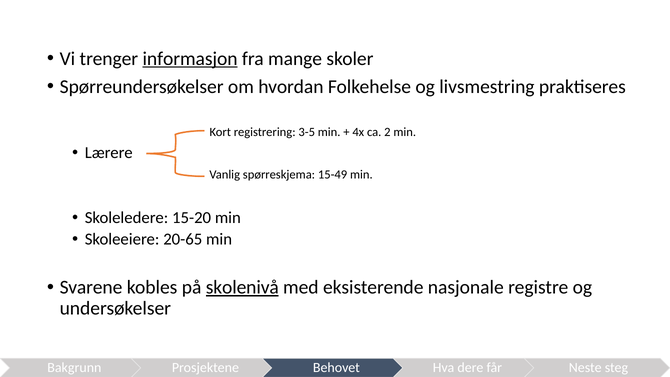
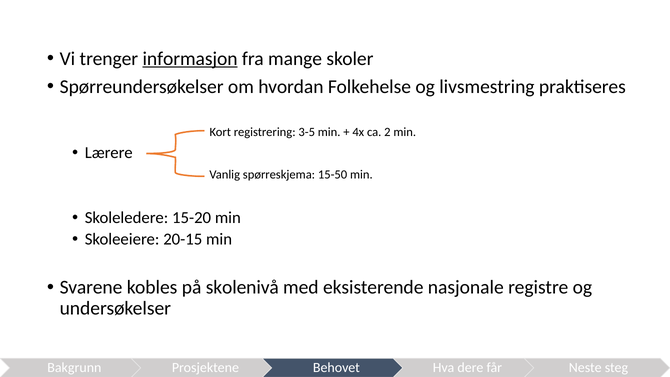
15-49: 15-49 -> 15-50 (333, 175)
20-65: 20-65 -> 20-15 (183, 239)
skolenivå underline: present -> none (242, 287)
